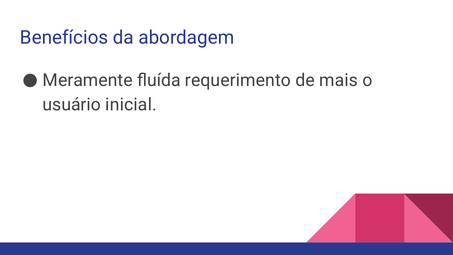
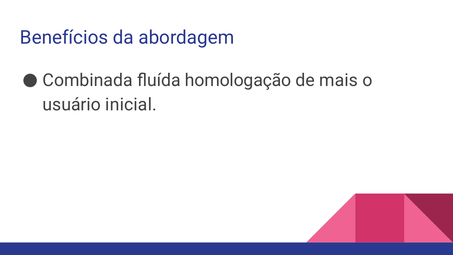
Meramente: Meramente -> Combinada (88, 80)
requerimento: requerimento -> homologação (238, 80)
